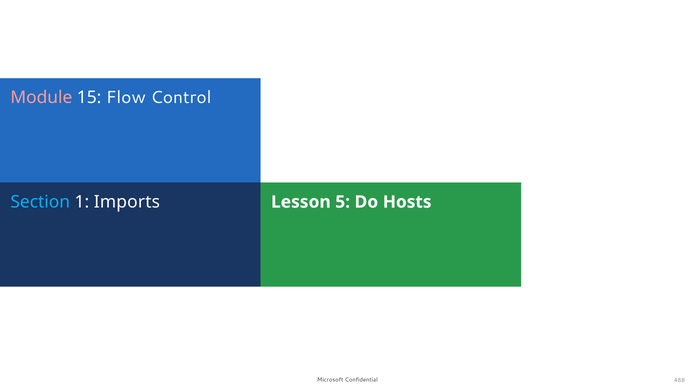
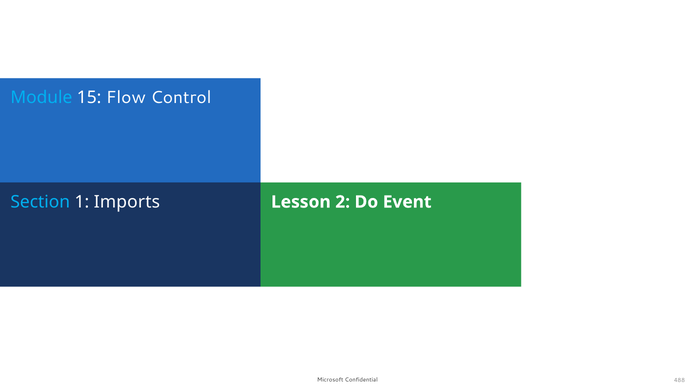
Module colour: pink -> light blue (41, 98)
5: 5 -> 2 (343, 202)
Hosts: Hosts -> Event (407, 202)
